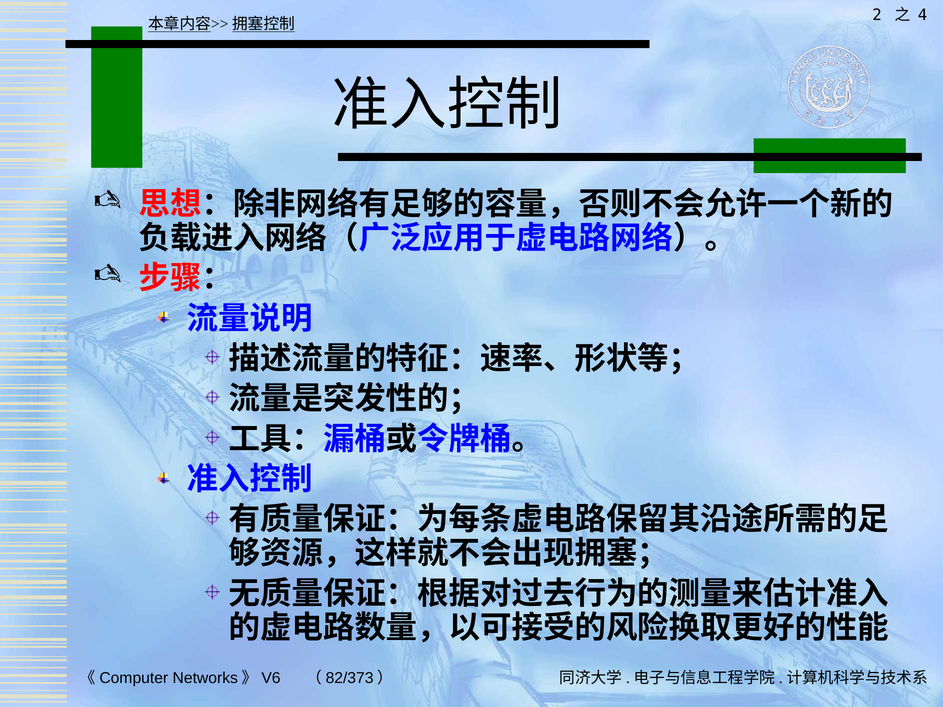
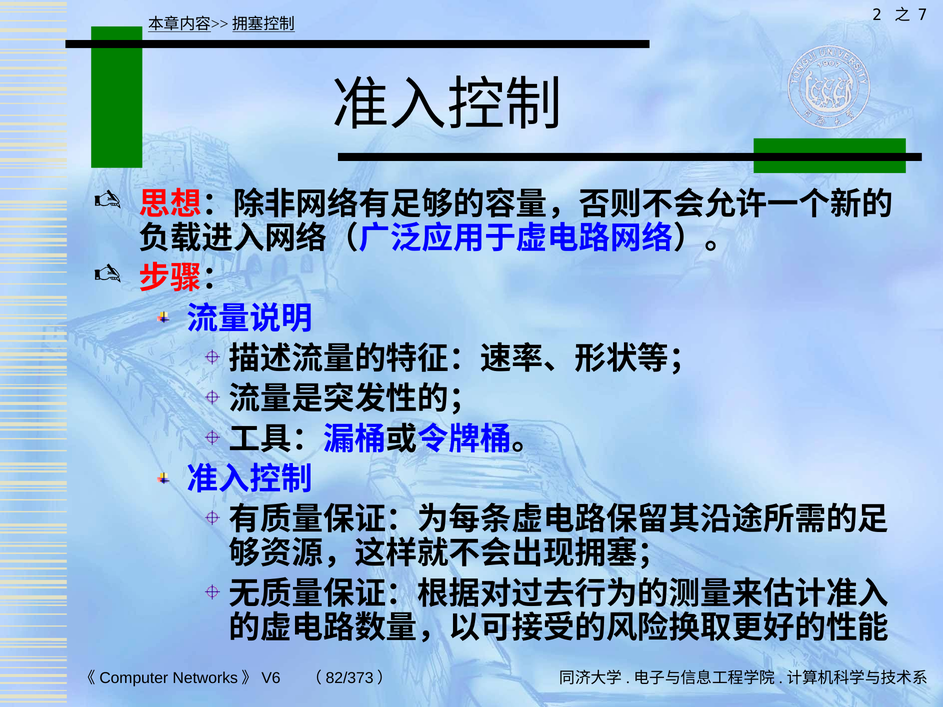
4: 4 -> 7 (923, 15)
